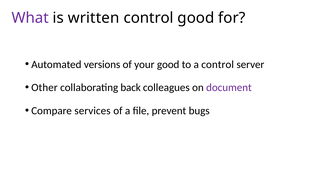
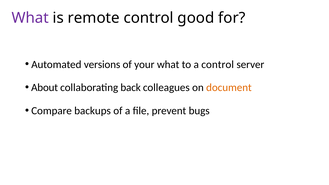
written: written -> remote (94, 18)
your good: good -> what (168, 64)
Other: Other -> About (45, 88)
document colour: purple -> orange (229, 88)
services: services -> backups (93, 111)
